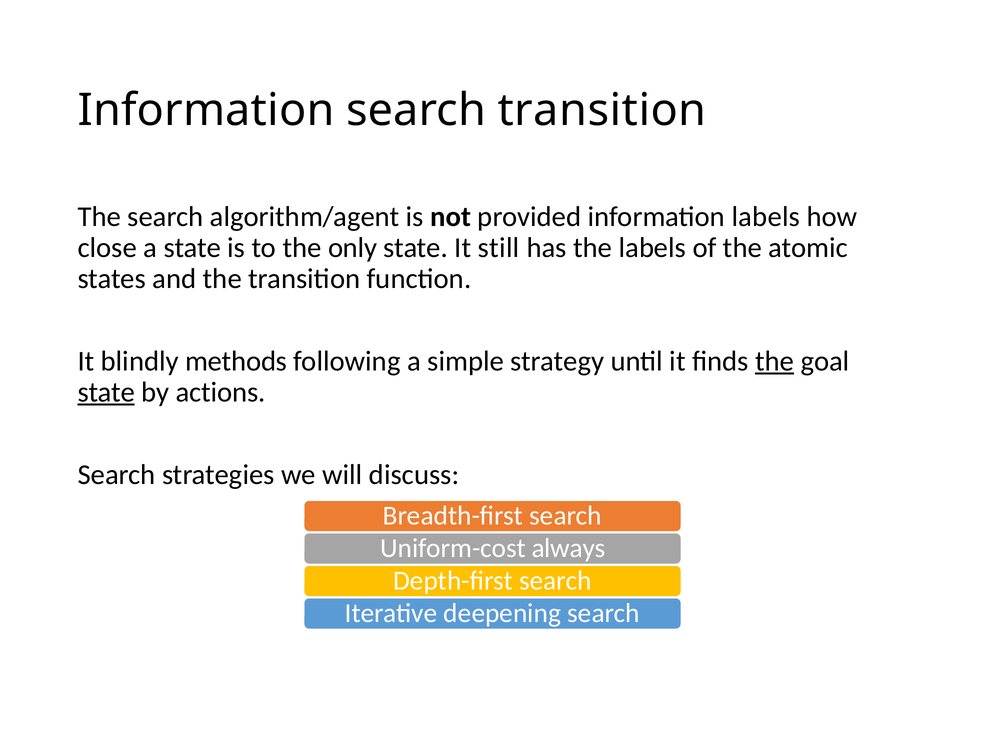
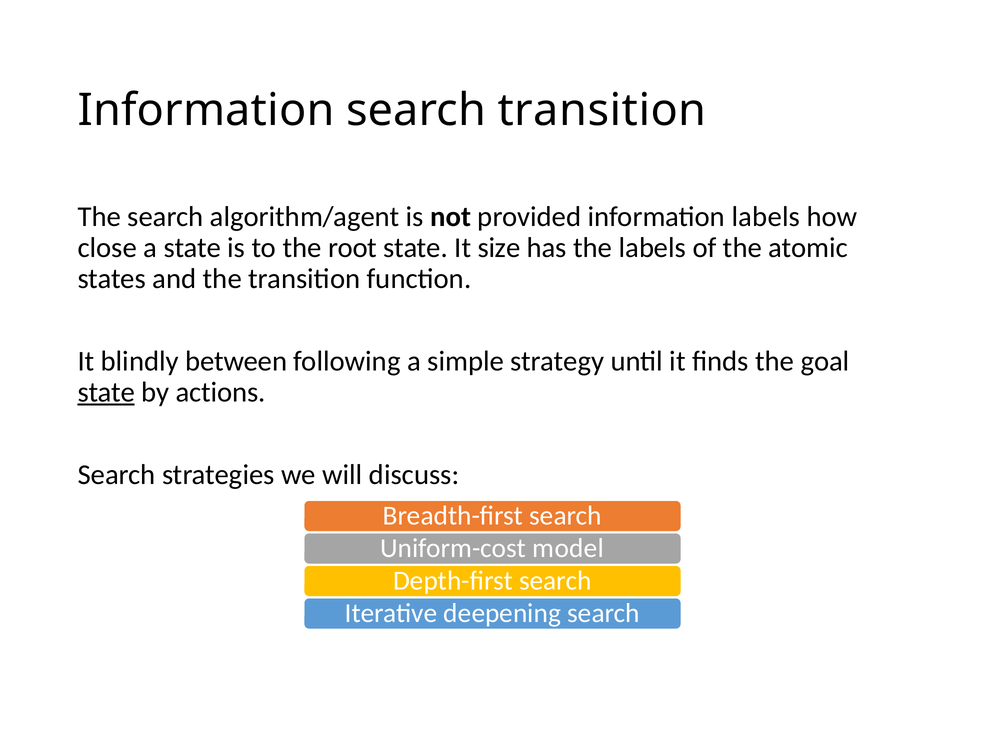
only: only -> root (353, 248)
still: still -> size (499, 248)
methods: methods -> between (236, 362)
the underline: present -> none (775, 362)
always: always -> model (568, 549)
